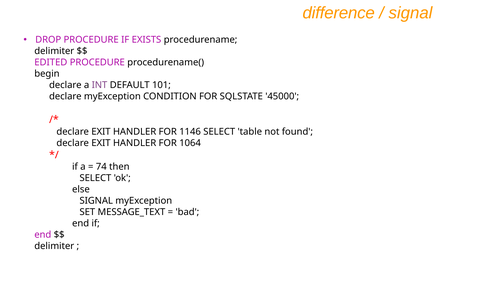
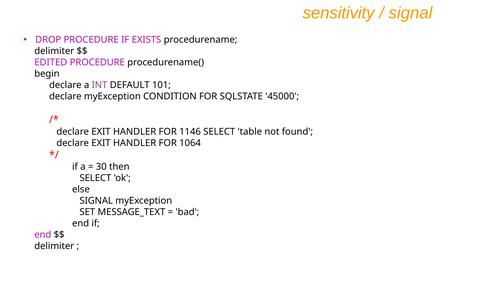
difference: difference -> sensitivity (339, 13)
74: 74 -> 30 (101, 167)
